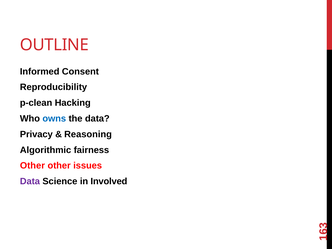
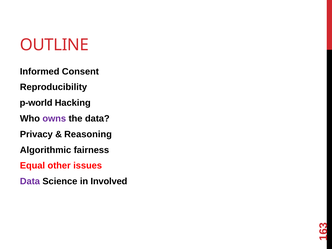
p-clean: p-clean -> p-world (36, 103)
owns colour: blue -> purple (54, 119)
Other: Other -> Equal (32, 166)
